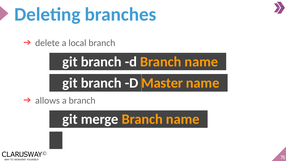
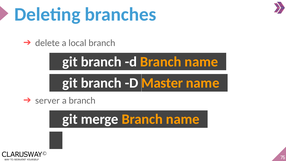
allows: allows -> server (47, 100)
